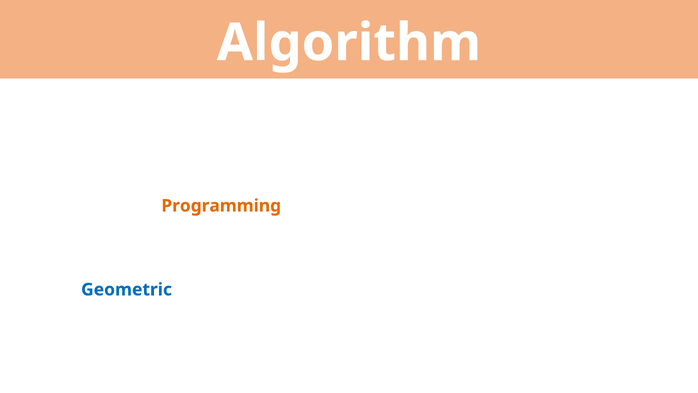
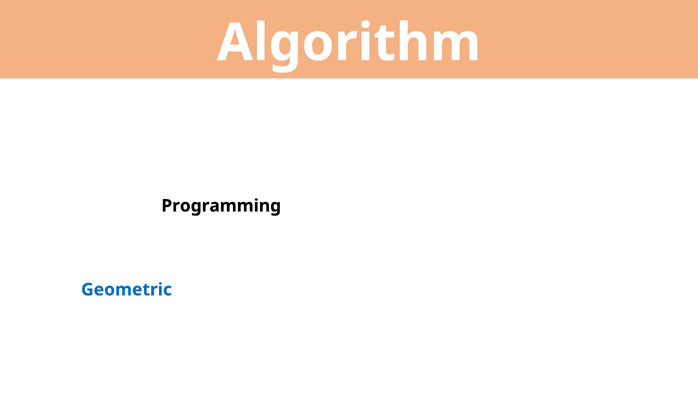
Programming colour: orange -> black (221, 206)
